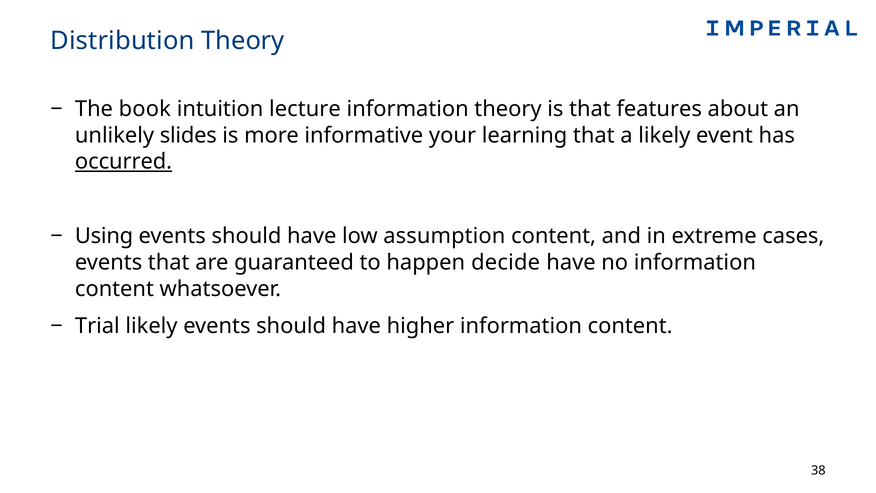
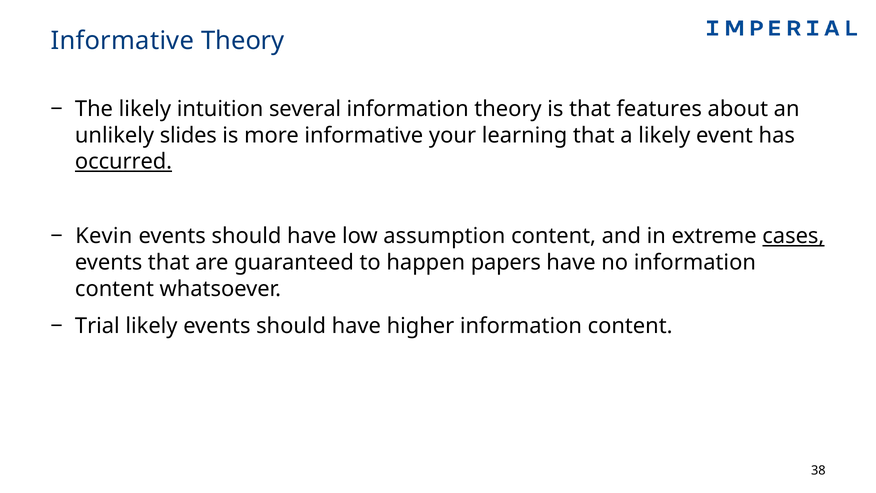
Distribution: Distribution -> Informative (122, 41)
The book: book -> likely (145, 109)
lecture: lecture -> several (305, 109)
Using: Using -> Kevin (104, 236)
cases underline: none -> present (793, 236)
decide: decide -> papers (506, 262)
